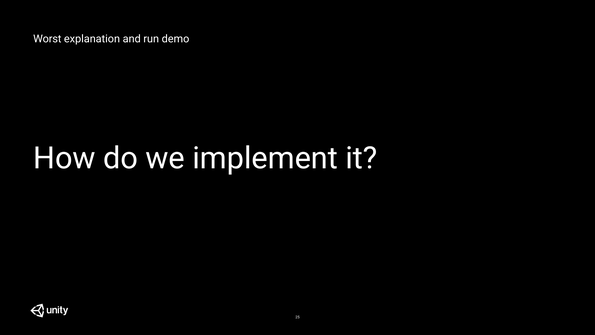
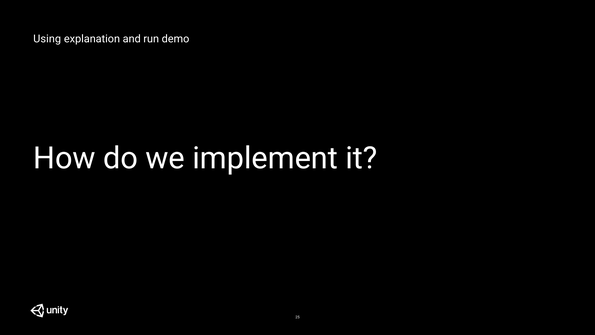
Worst: Worst -> Using (47, 39)
